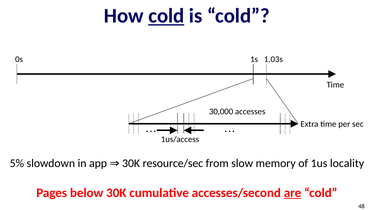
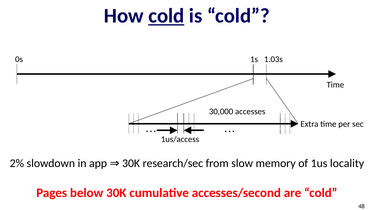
5%: 5% -> 2% (17, 164)
resource/sec: resource/sec -> research/sec (173, 164)
are underline: present -> none (293, 193)
